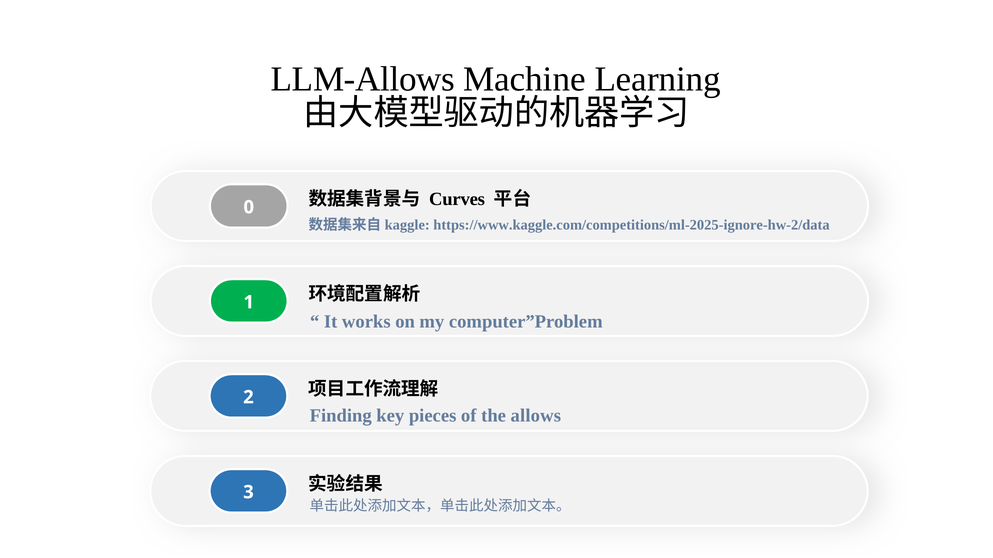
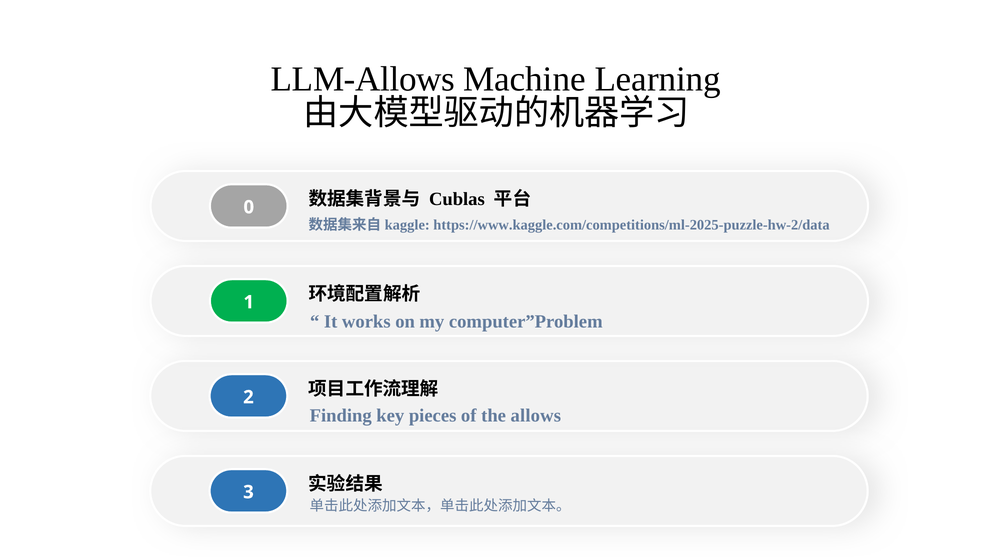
Curves: Curves -> Cublas (457, 199)
https://www.kaggle.com/competitions/ml-2025-ignore-hw-2/data: https://www.kaggle.com/competitions/ml-2025-ignore-hw-2/data -> https://www.kaggle.com/competitions/ml-2025-puzzle-hw-2/data (631, 225)
